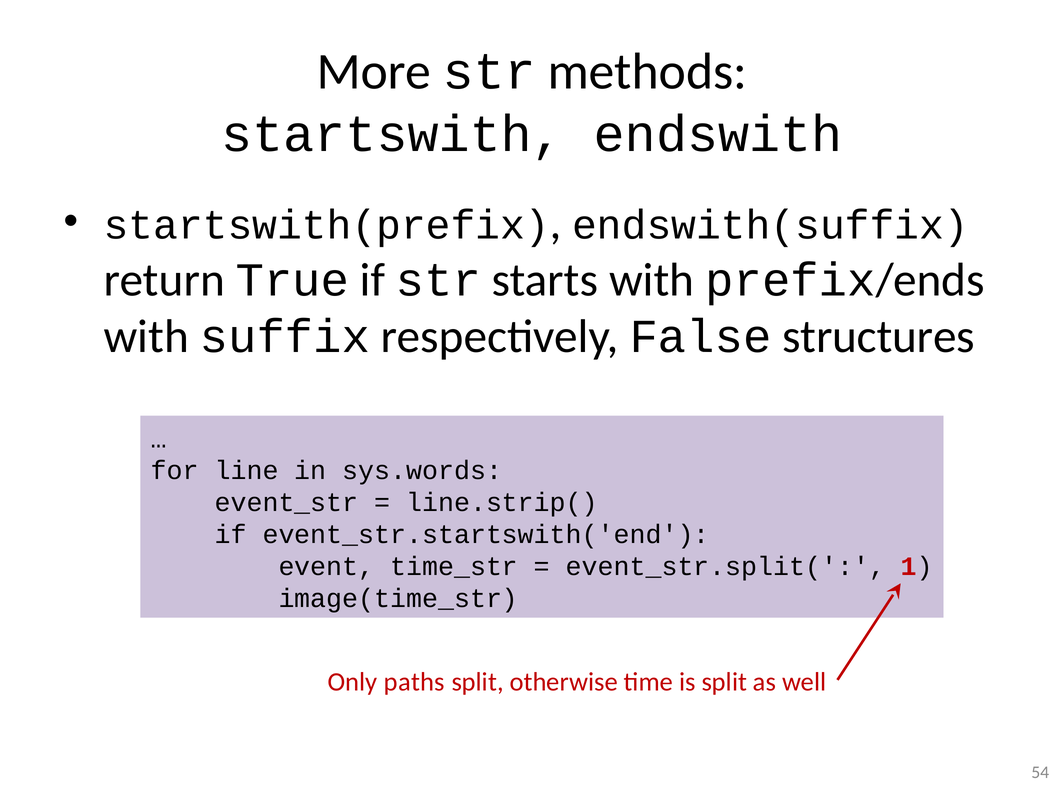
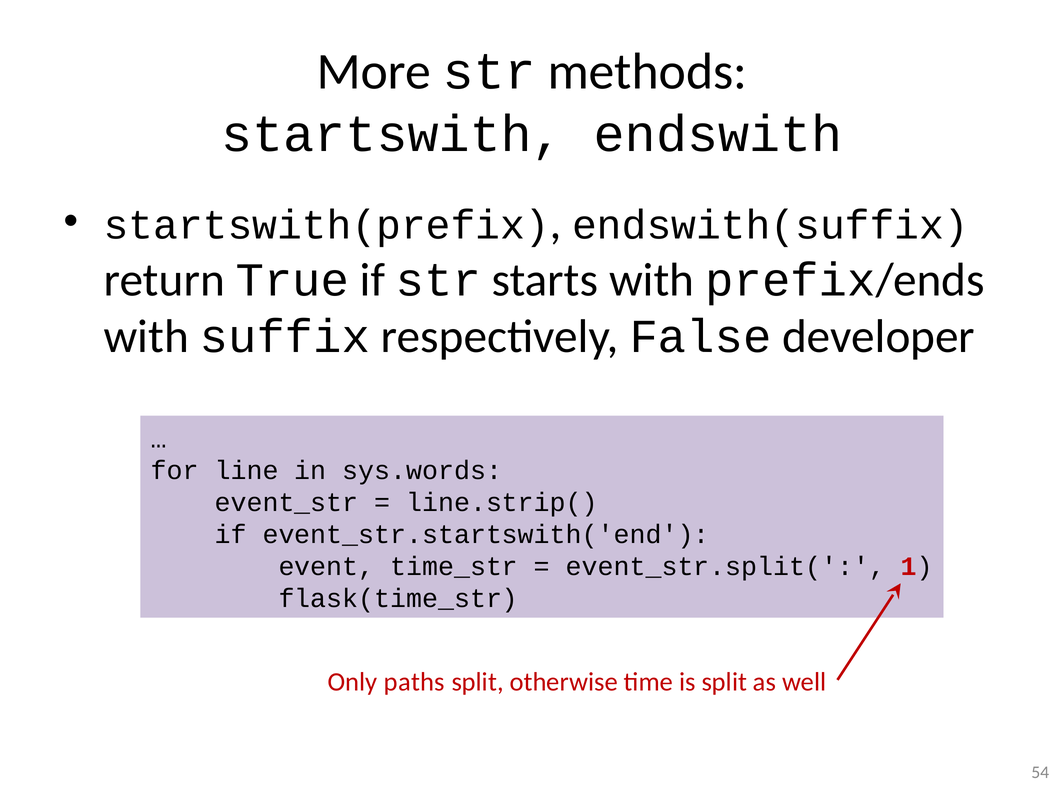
structures: structures -> developer (879, 337)
image(time_str: image(time_str -> flask(time_str (398, 598)
